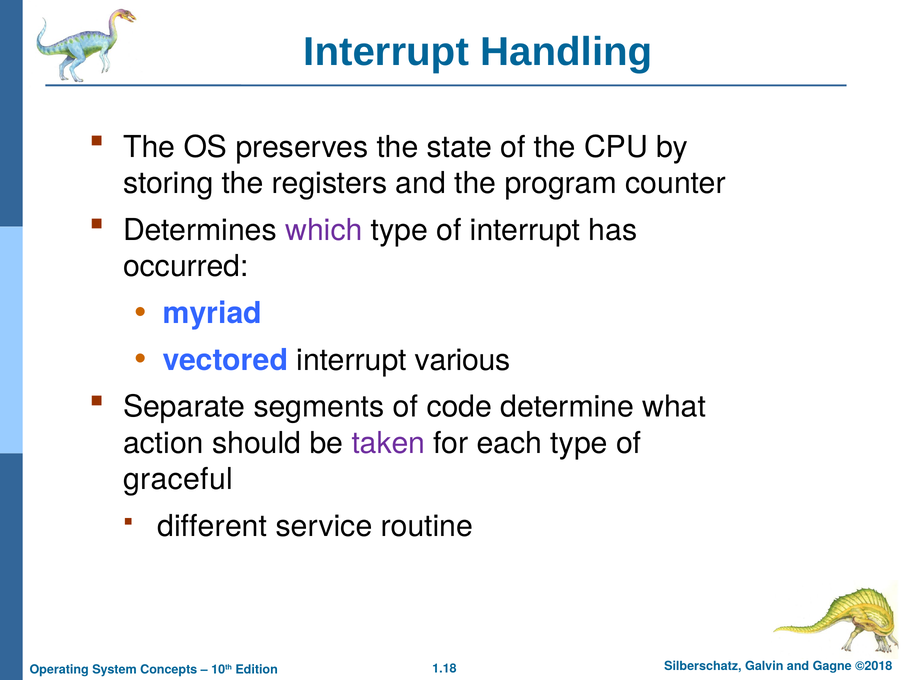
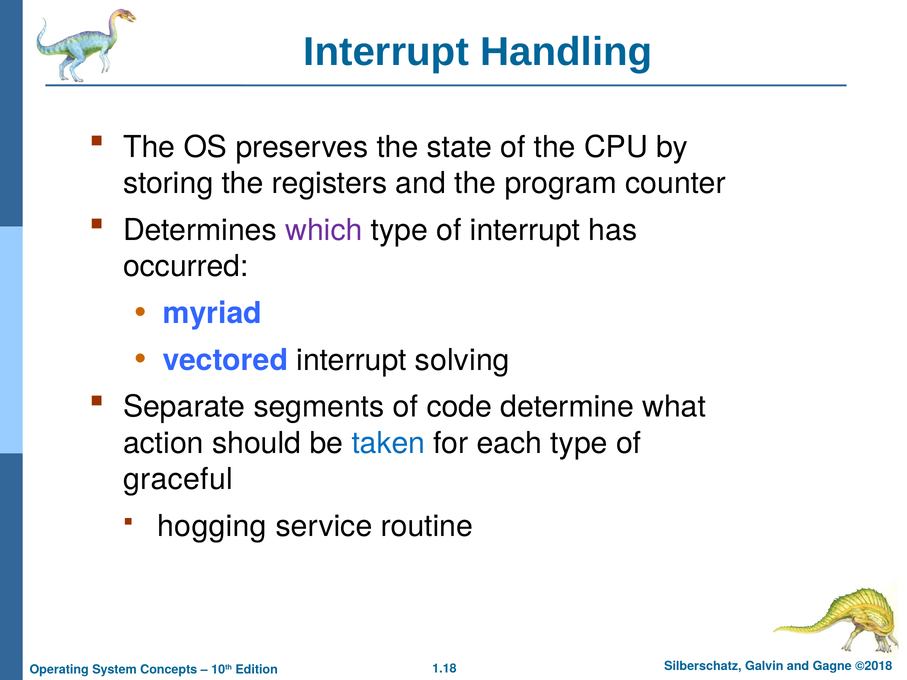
various: various -> solving (462, 360)
taken colour: purple -> blue (388, 443)
different: different -> hogging (212, 527)
